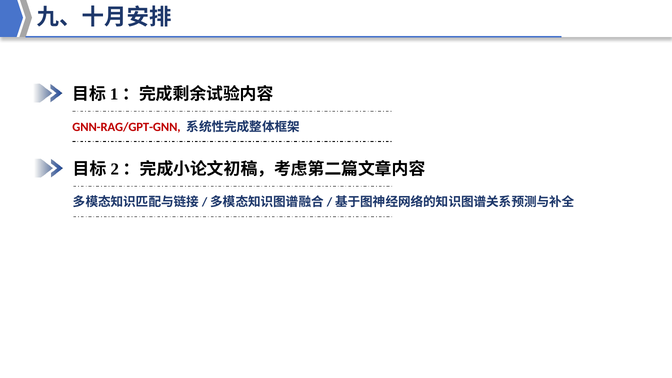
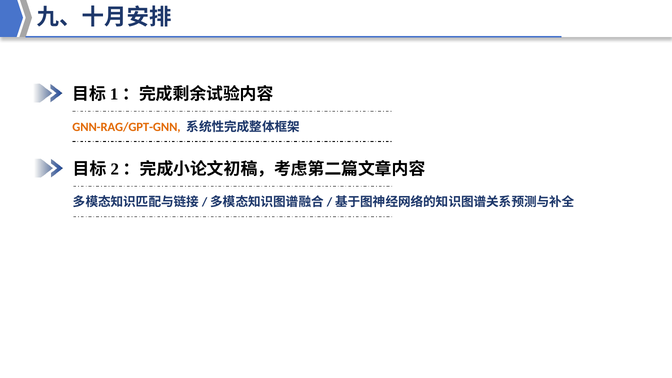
GNN-RAG/GPT-GNN colour: red -> orange (126, 127)
